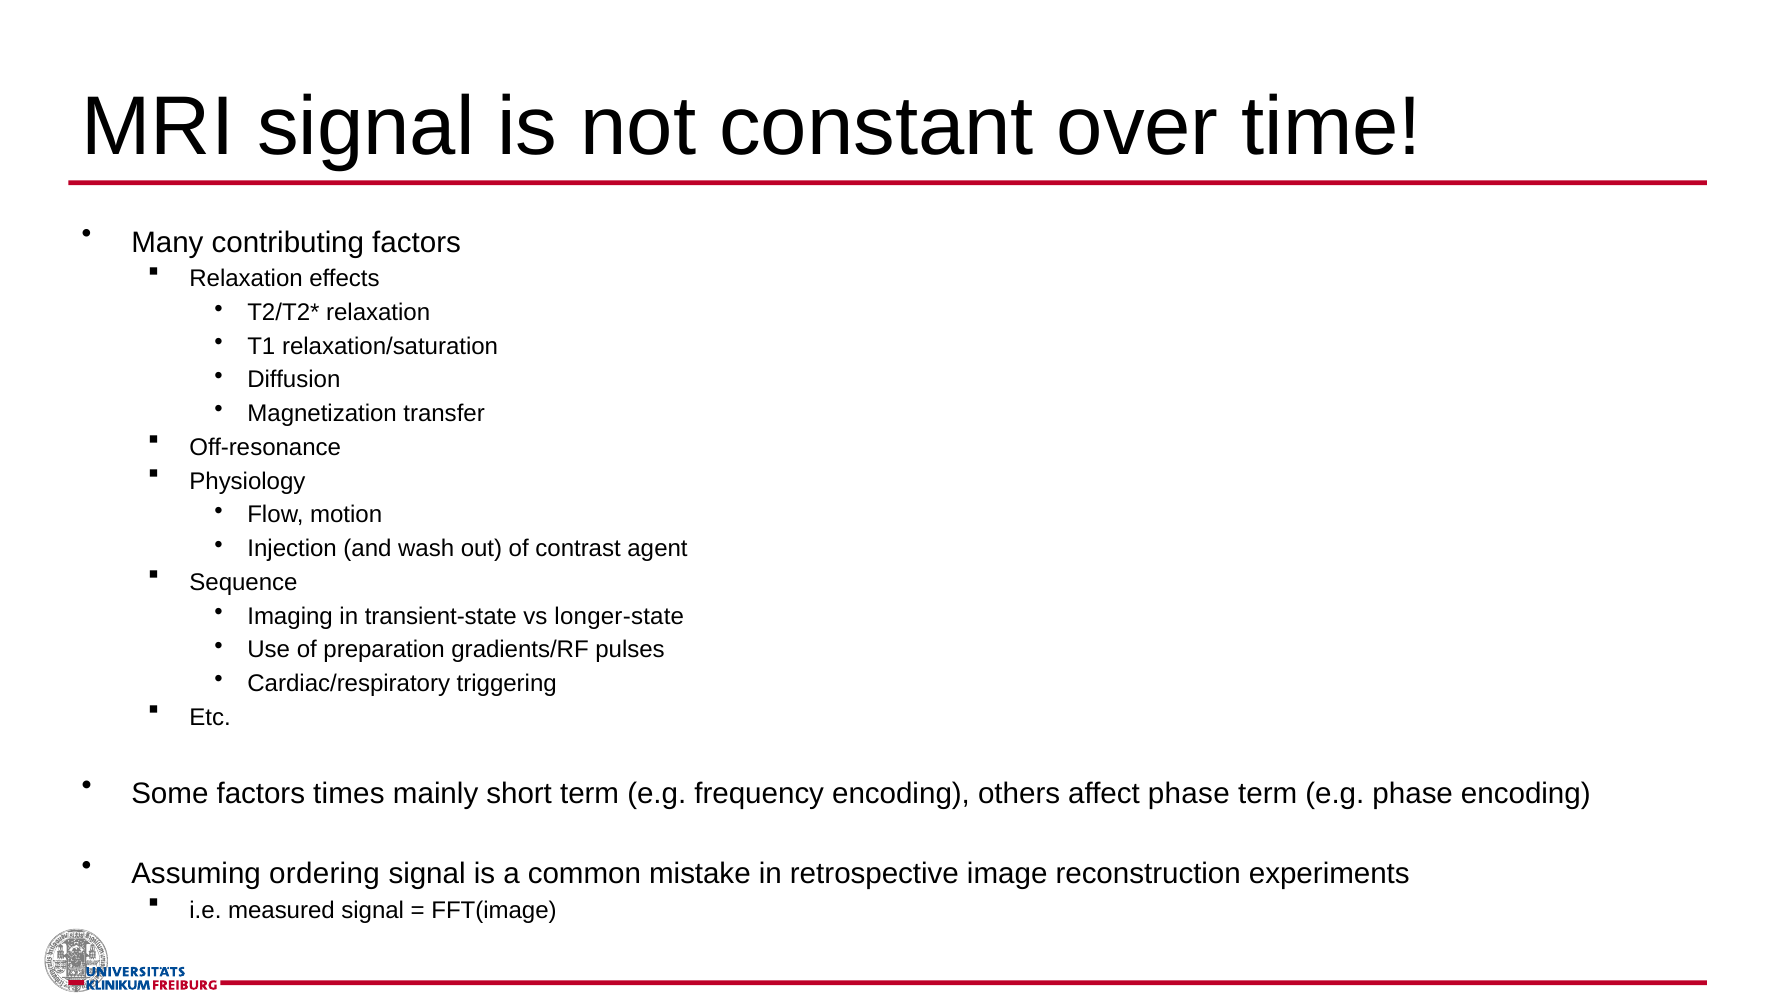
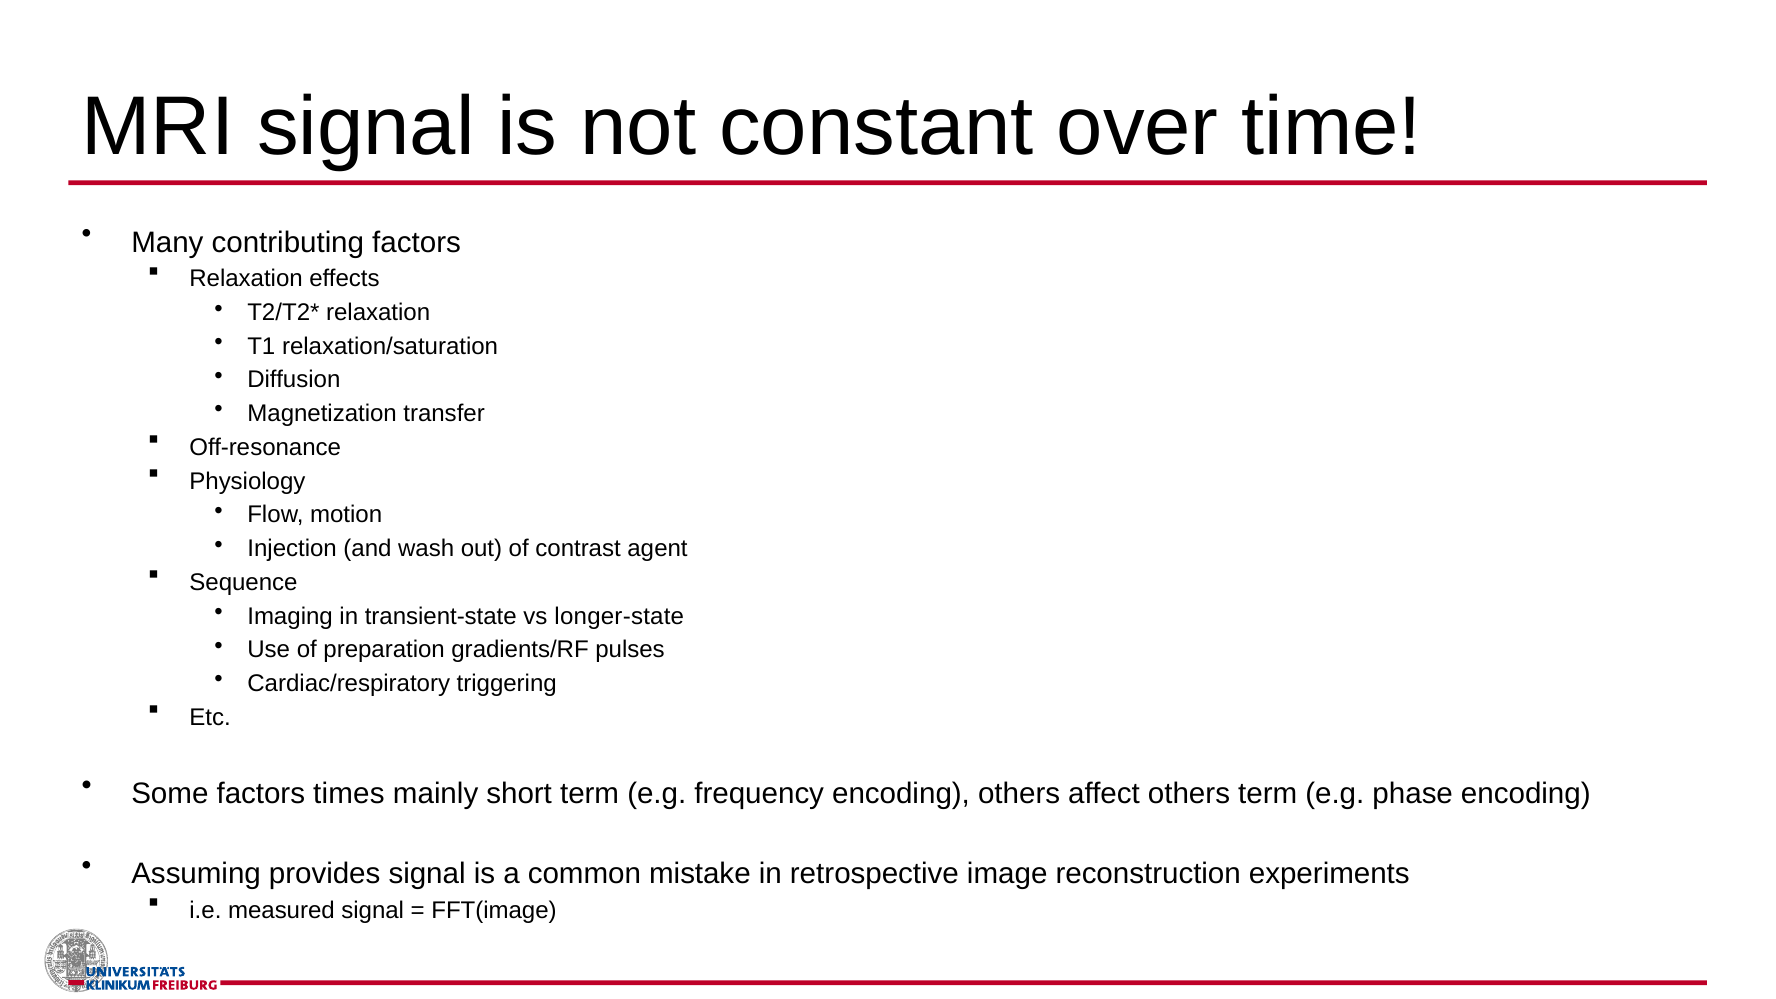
affect phase: phase -> others (1189, 794)
ordering: ordering -> provides (325, 874)
